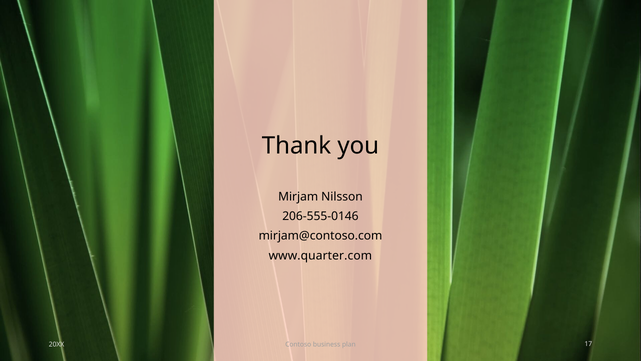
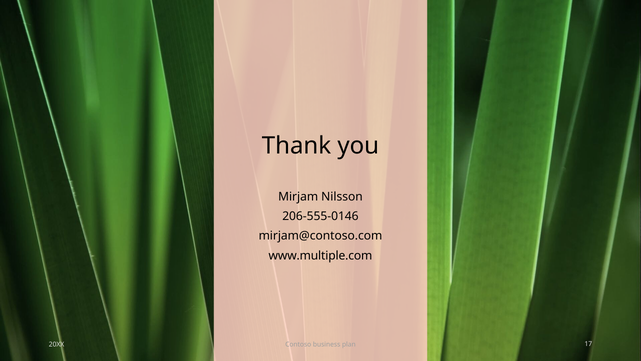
www.quarter.com: www.quarter.com -> www.multiple.com (320, 255)
